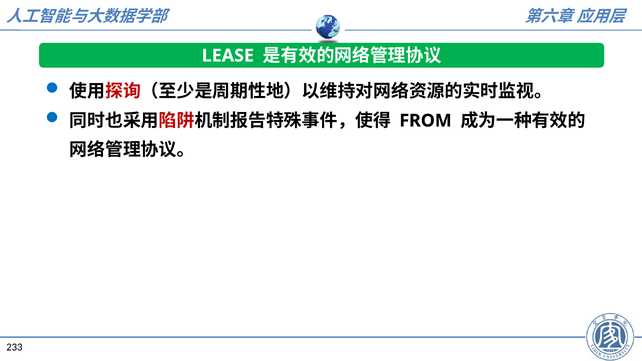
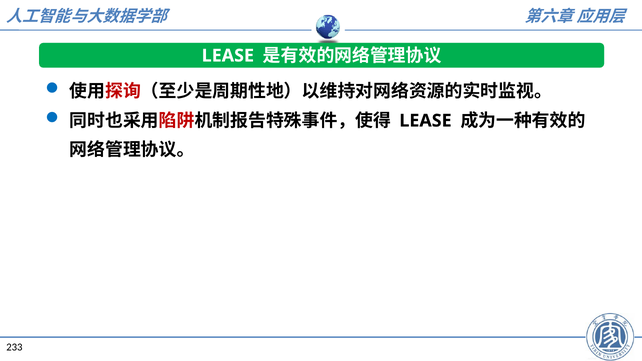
FROM: FROM -> LEASE (425, 121)
